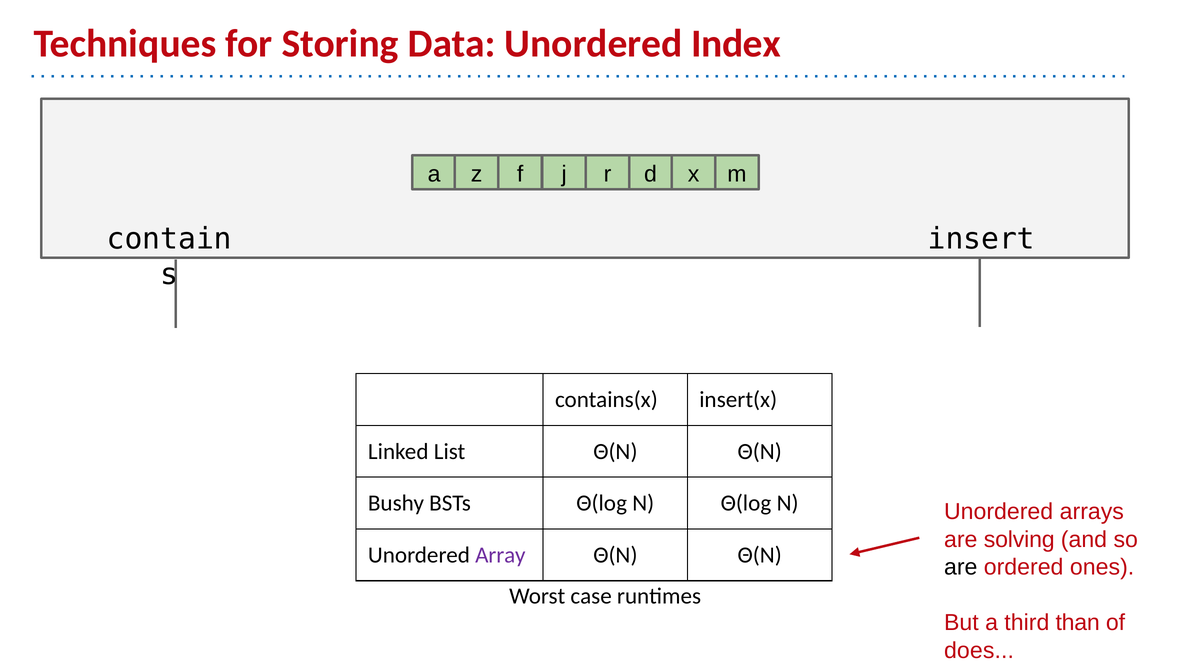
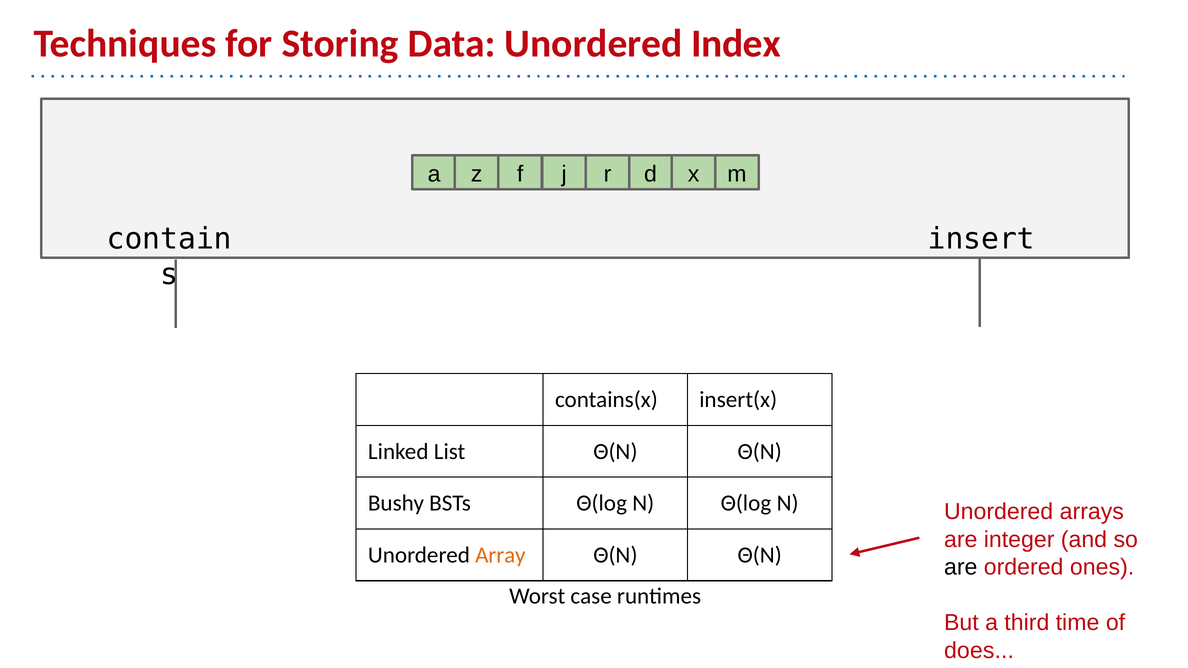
solving: solving -> integer (1019, 540)
Array colour: purple -> orange (500, 555)
than: than -> time (1078, 623)
